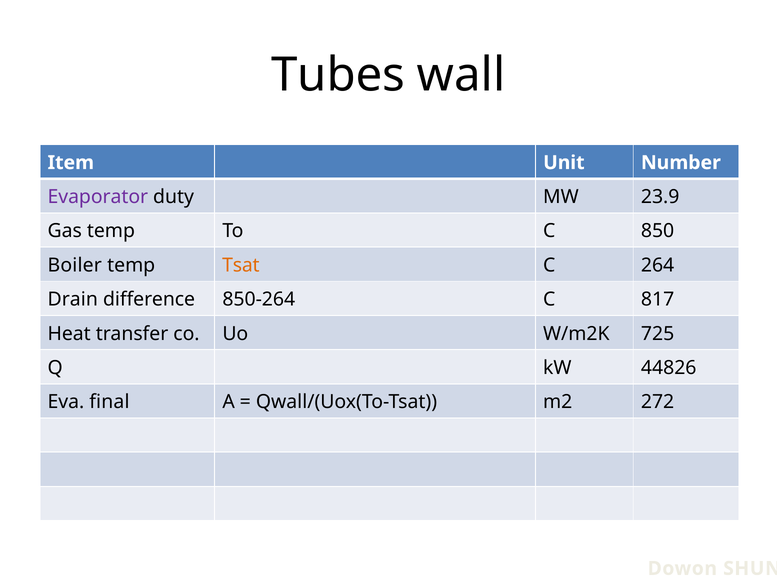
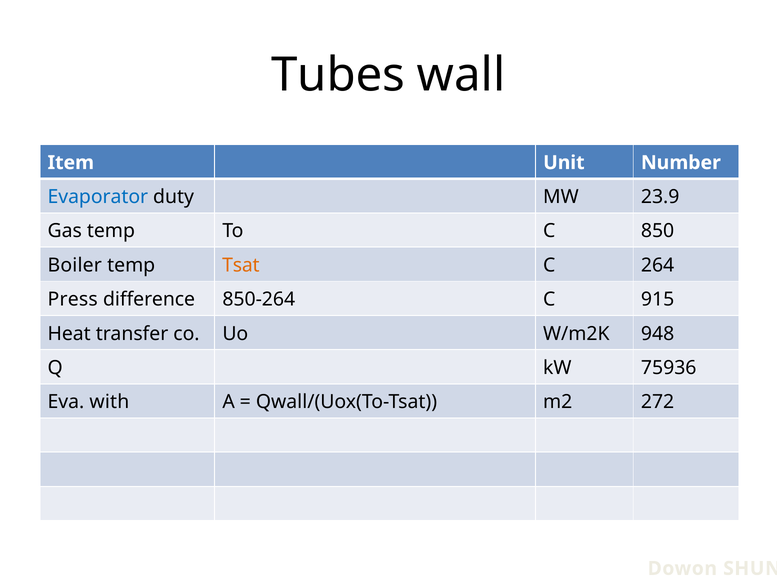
Evaporator colour: purple -> blue (98, 197)
Drain: Drain -> Press (73, 299)
817: 817 -> 915 (658, 299)
725: 725 -> 948 (658, 333)
44826: 44826 -> 75936 (669, 368)
final: final -> with (109, 402)
